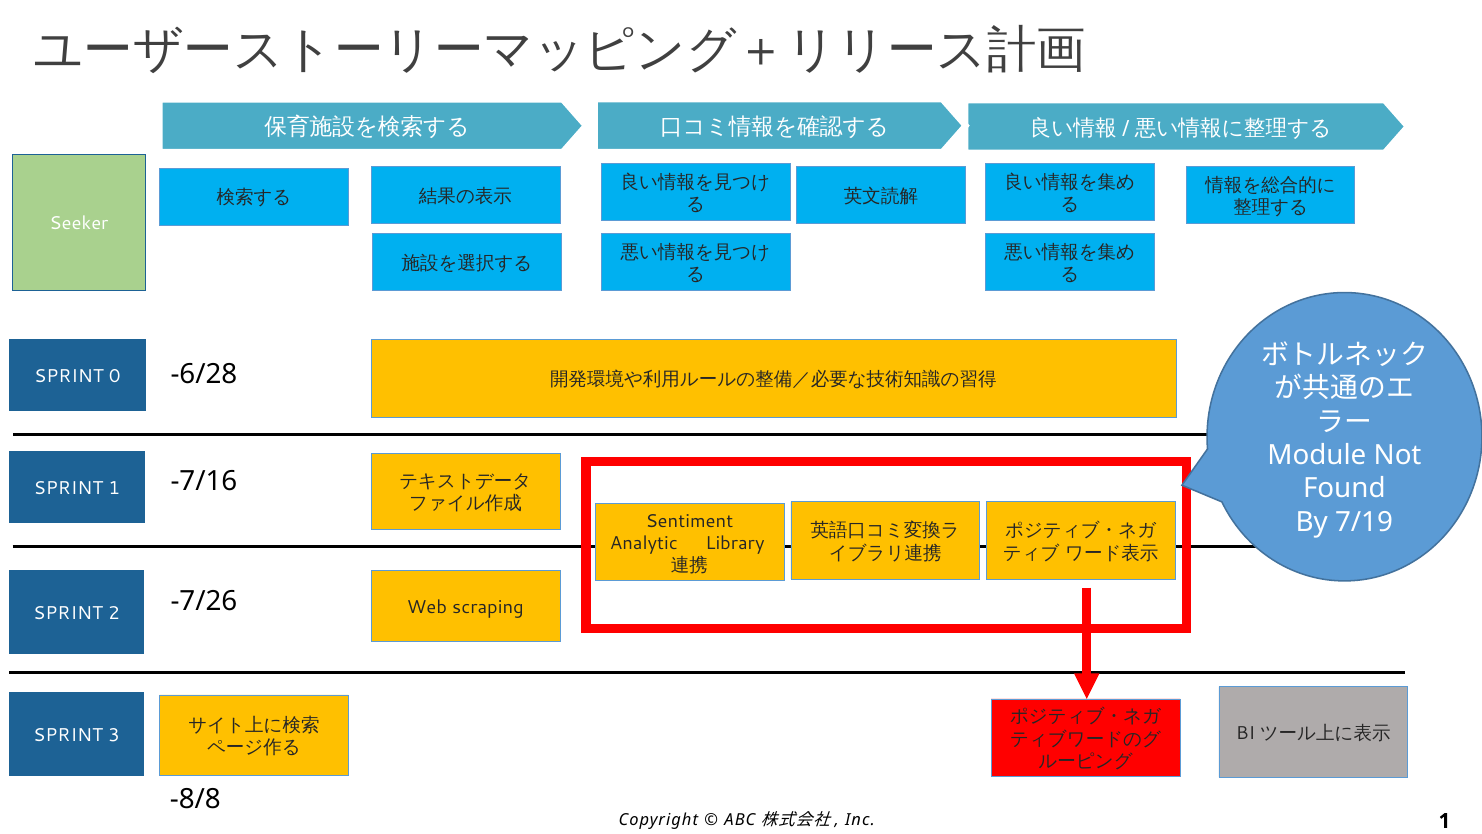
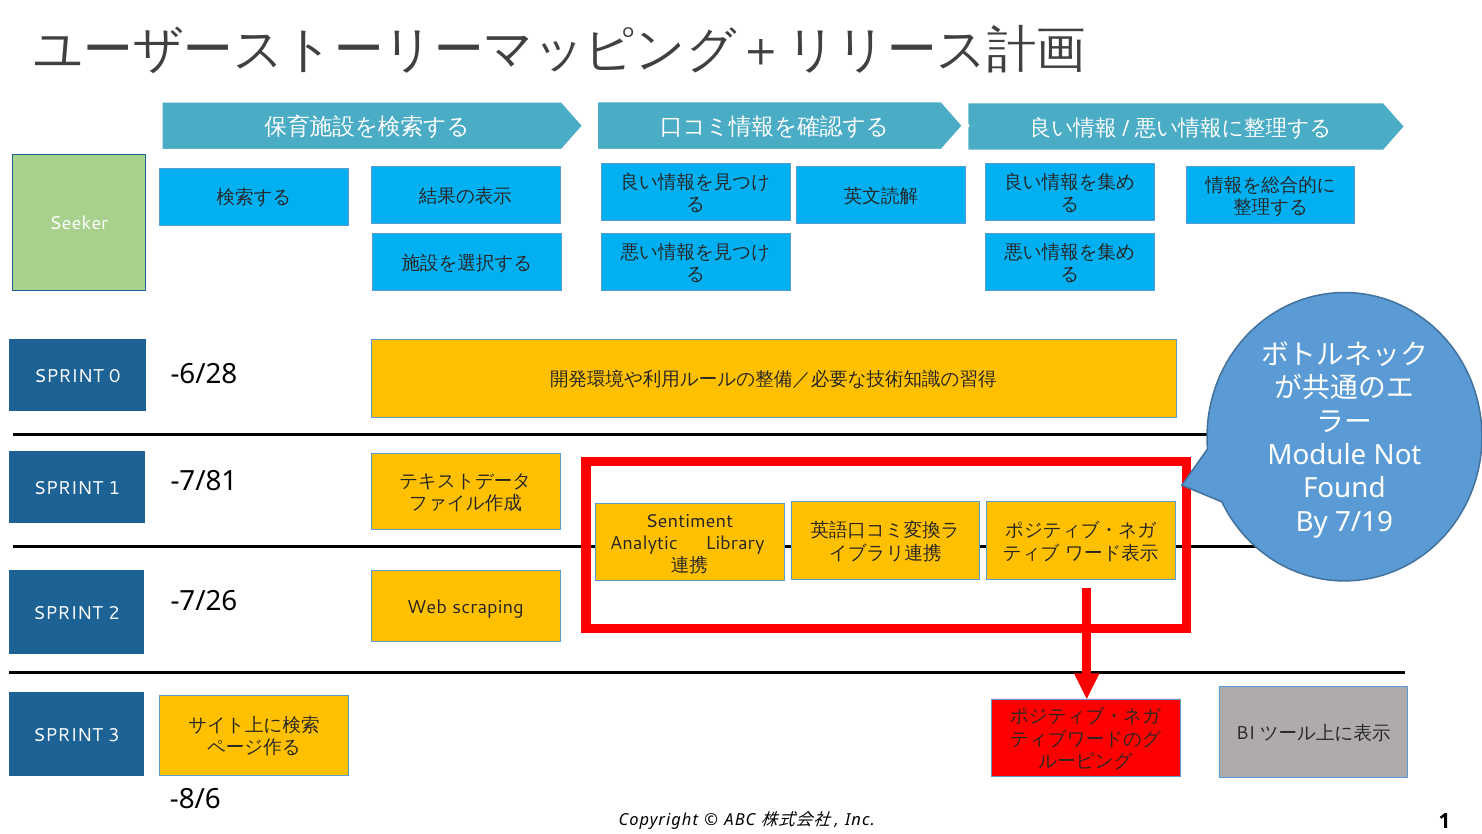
-7/16: -7/16 -> -7/81 (204, 481)
-8/8: -8/8 -> -8/6 (195, 799)
